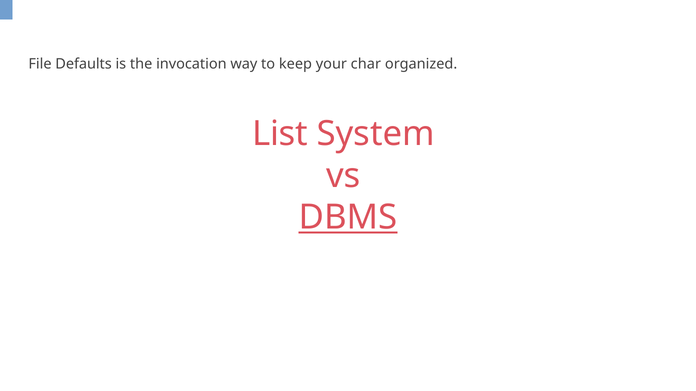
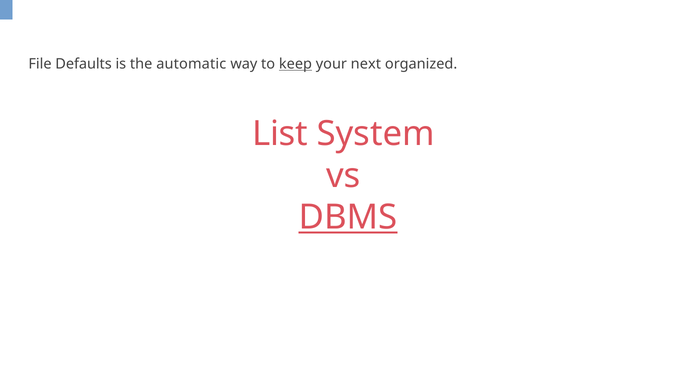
invocation: invocation -> automatic (191, 64)
keep underline: none -> present (295, 64)
char: char -> next (366, 64)
